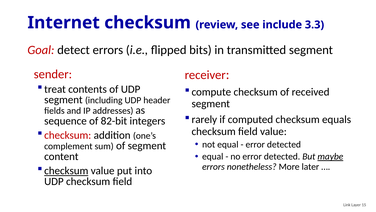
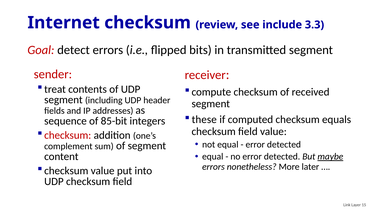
rarely: rarely -> these (204, 119)
82-bit: 82-bit -> 85-bit (114, 121)
checksum underline: present -> none (66, 170)
